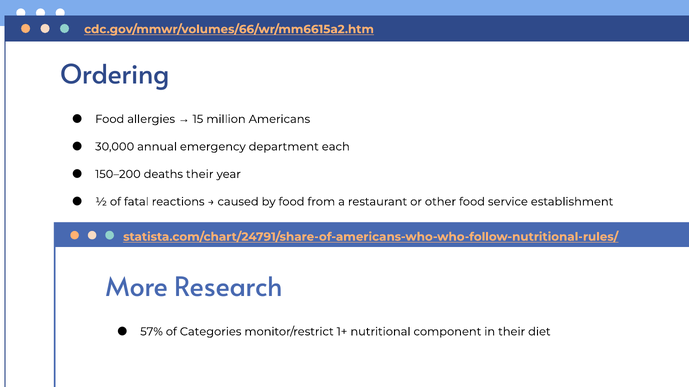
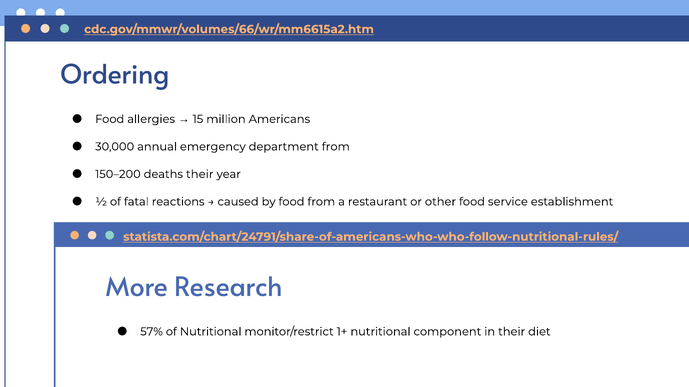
department each: each -> from (336, 147)
of Categories: Categories -> Nutritional (211, 332)
